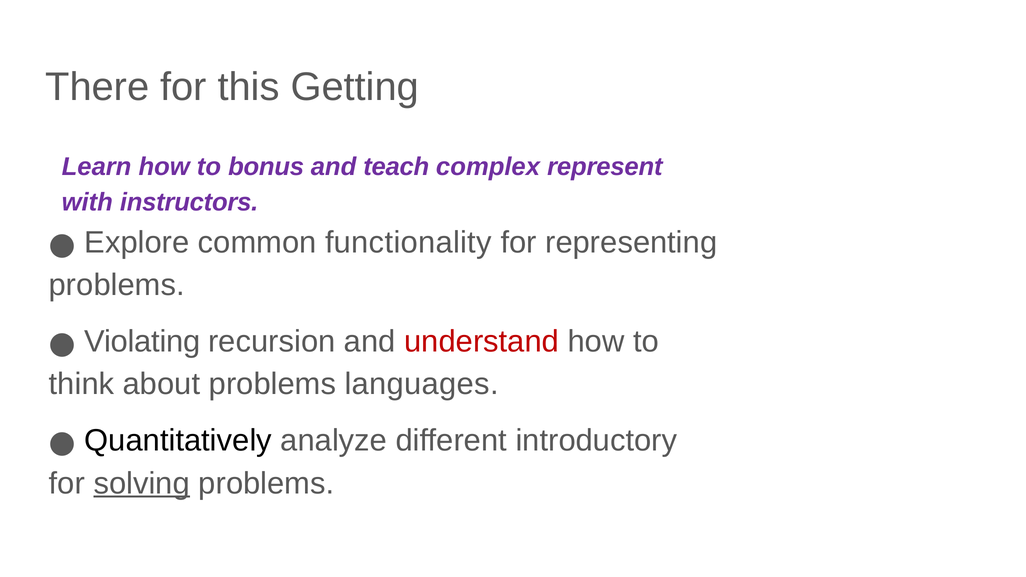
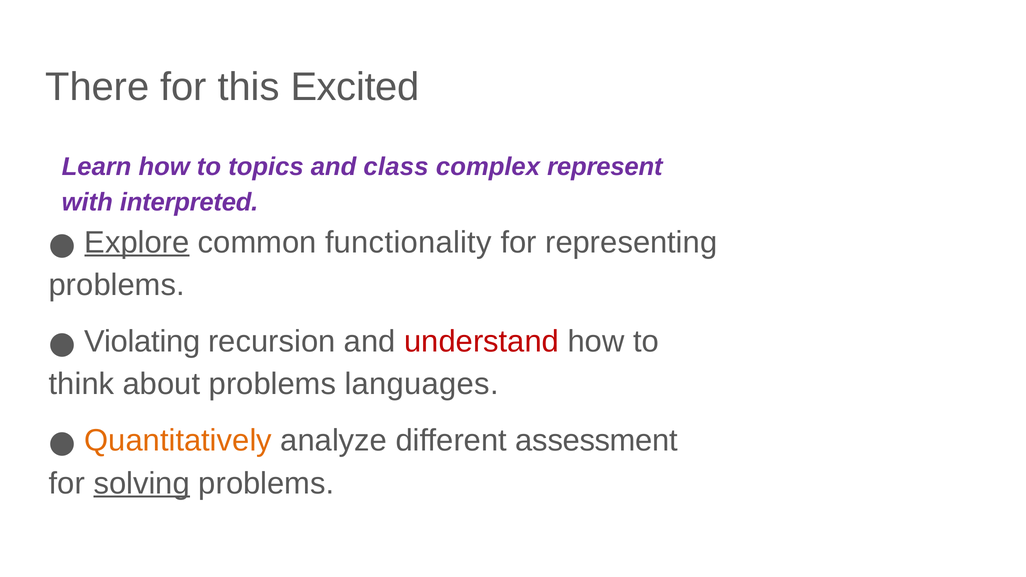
Getting: Getting -> Excited (355, 87)
bonus: bonus -> topics (266, 167)
teach: teach -> class (396, 167)
instructors: instructors -> interpreted (189, 202)
Explore underline: none -> present (137, 242)
Quantitatively colour: black -> orange (178, 441)
introductory: introductory -> assessment (597, 441)
